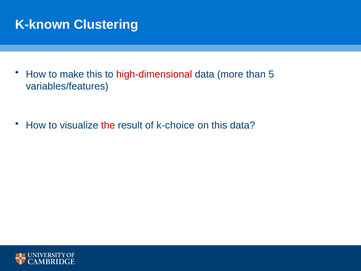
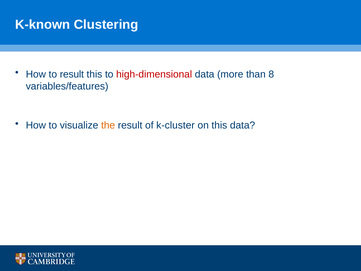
to make: make -> result (72, 74)
5: 5 -> 8 (271, 74)
the colour: red -> orange (108, 125)
k-choice: k-choice -> k-cluster (176, 125)
